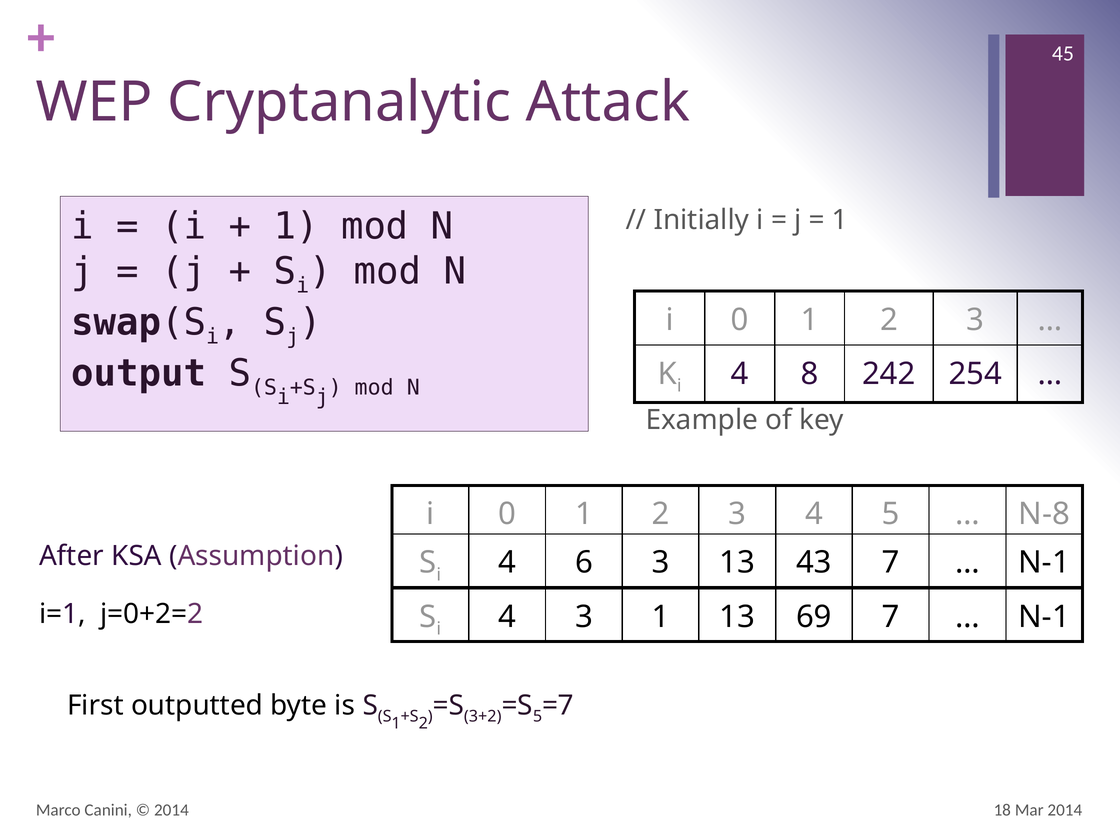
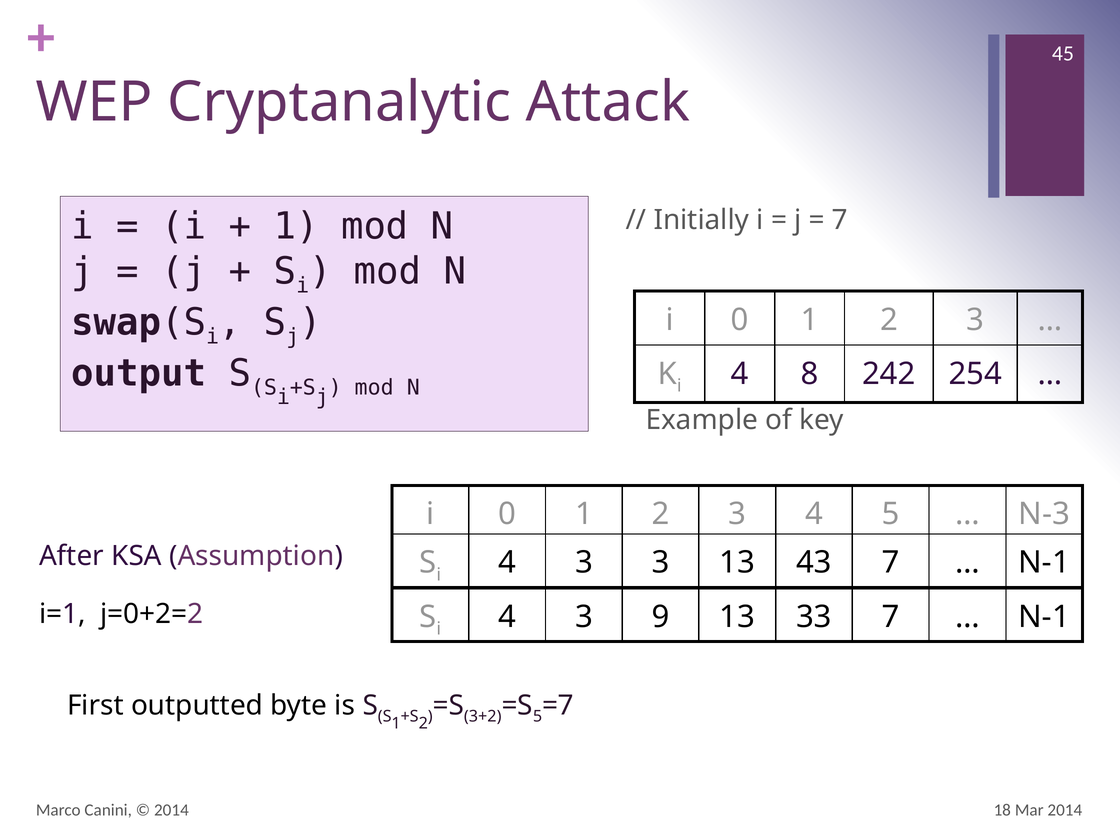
1: 1 -> 7 (840, 220)
N-8: N-8 -> N-3 (1044, 514)
6: 6 -> 3 (584, 563)
3 1: 1 -> 9 (661, 617)
69: 69 -> 33 (814, 617)
